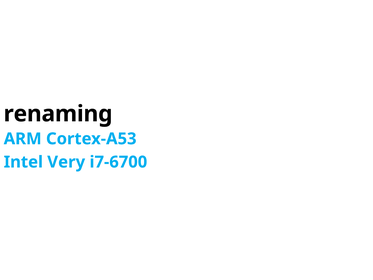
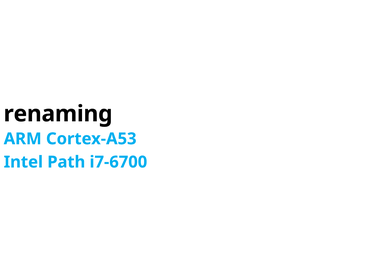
Very: Very -> Path (66, 162)
